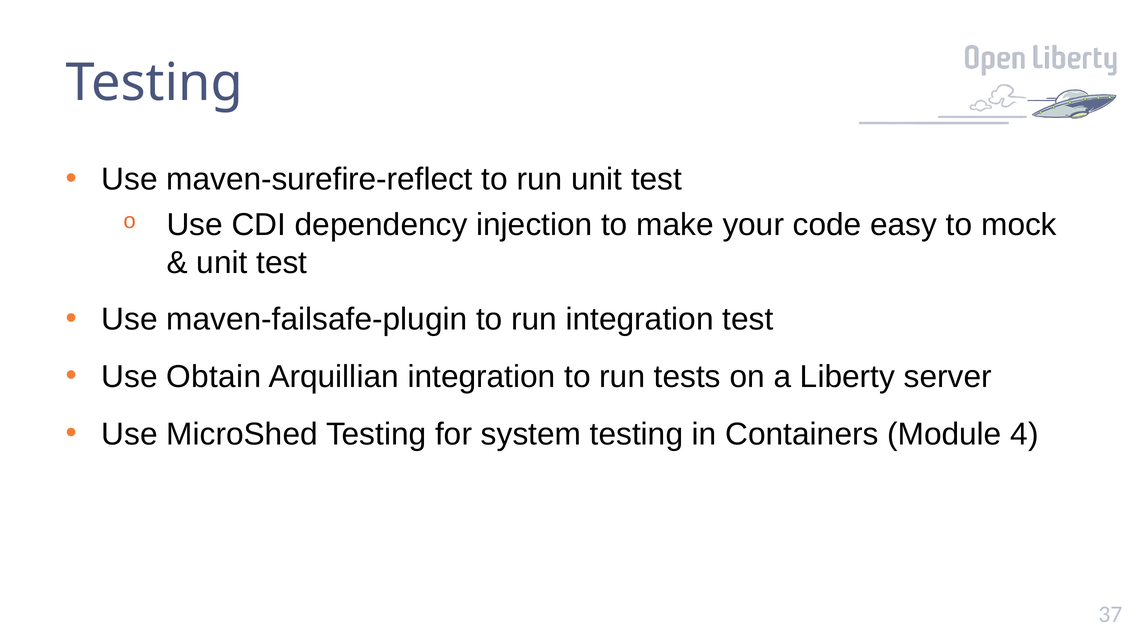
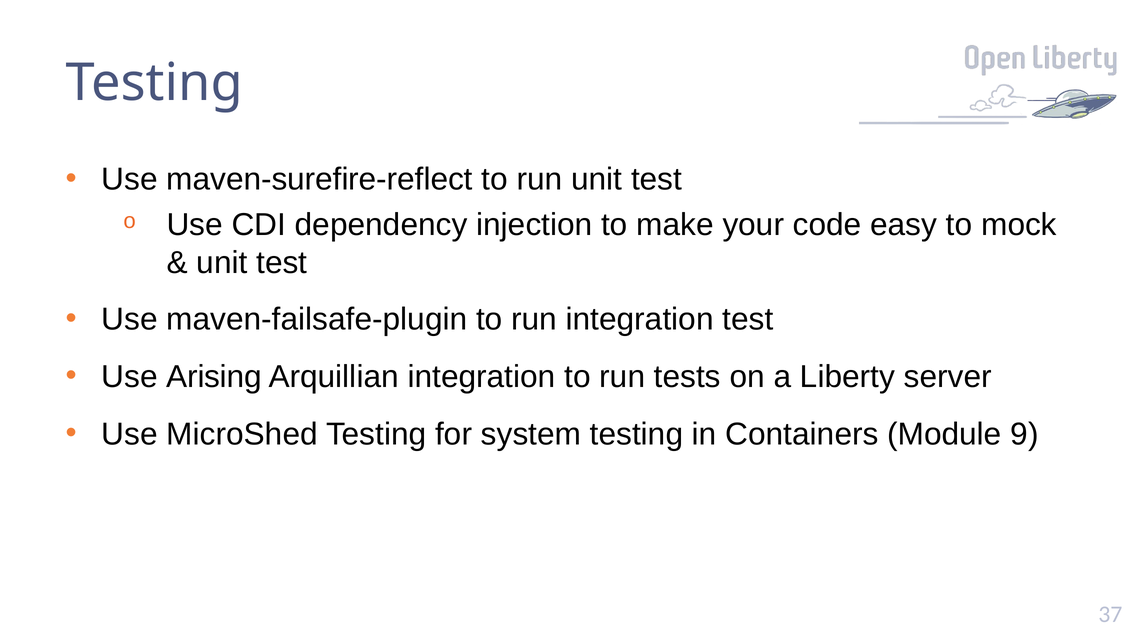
Obtain: Obtain -> Arising (214, 377)
4: 4 -> 9 (1025, 434)
